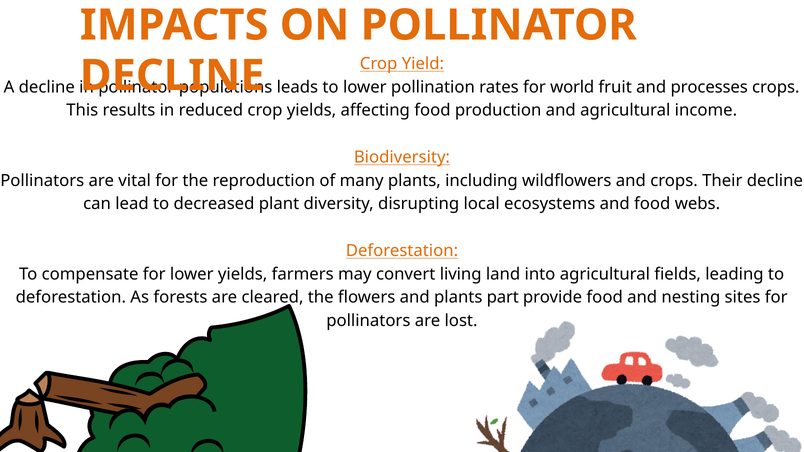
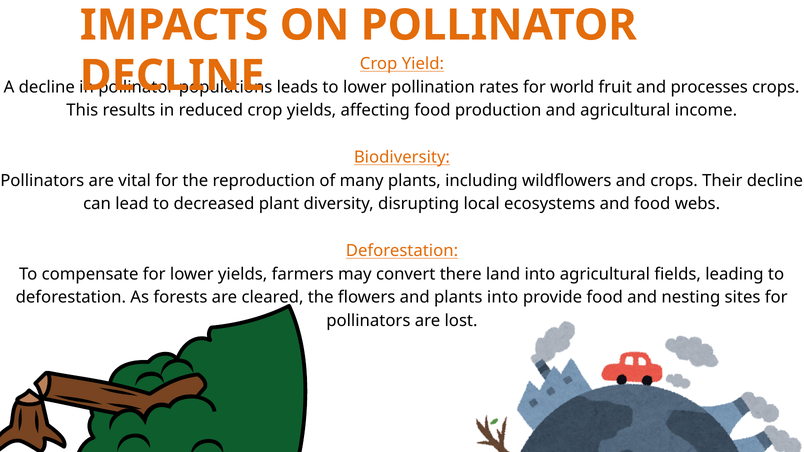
living: living -> there (461, 274)
plants part: part -> into (503, 298)
